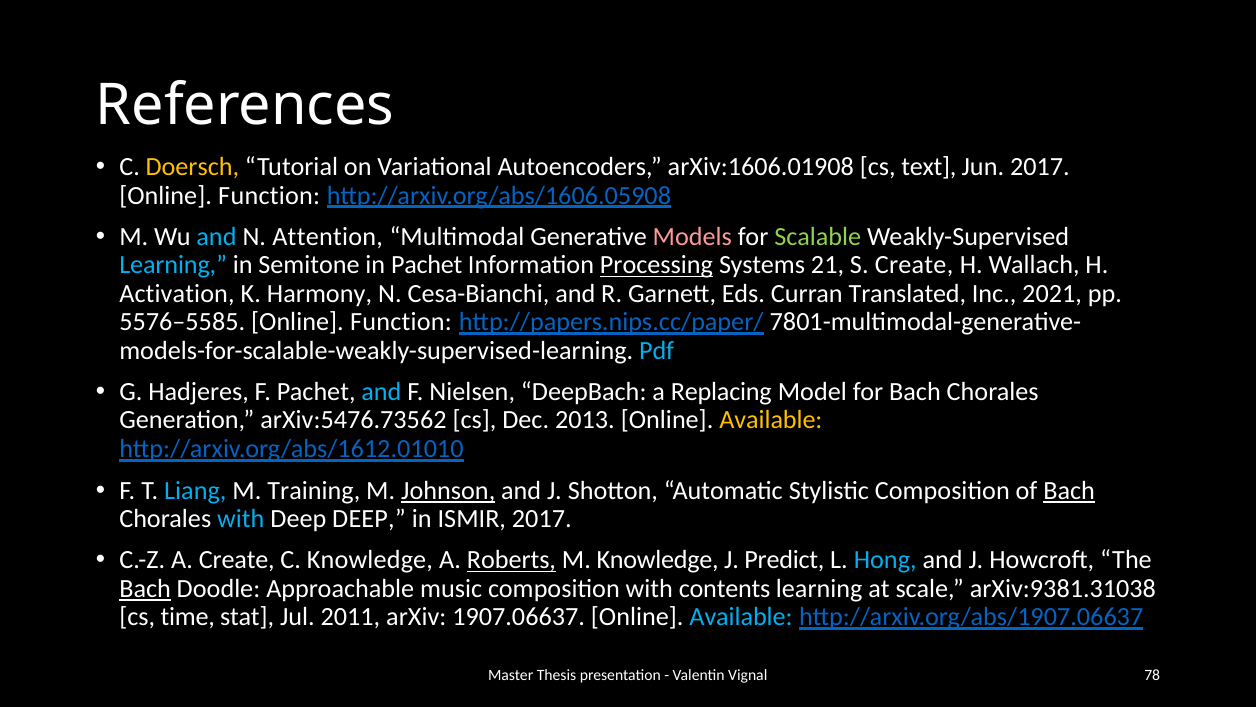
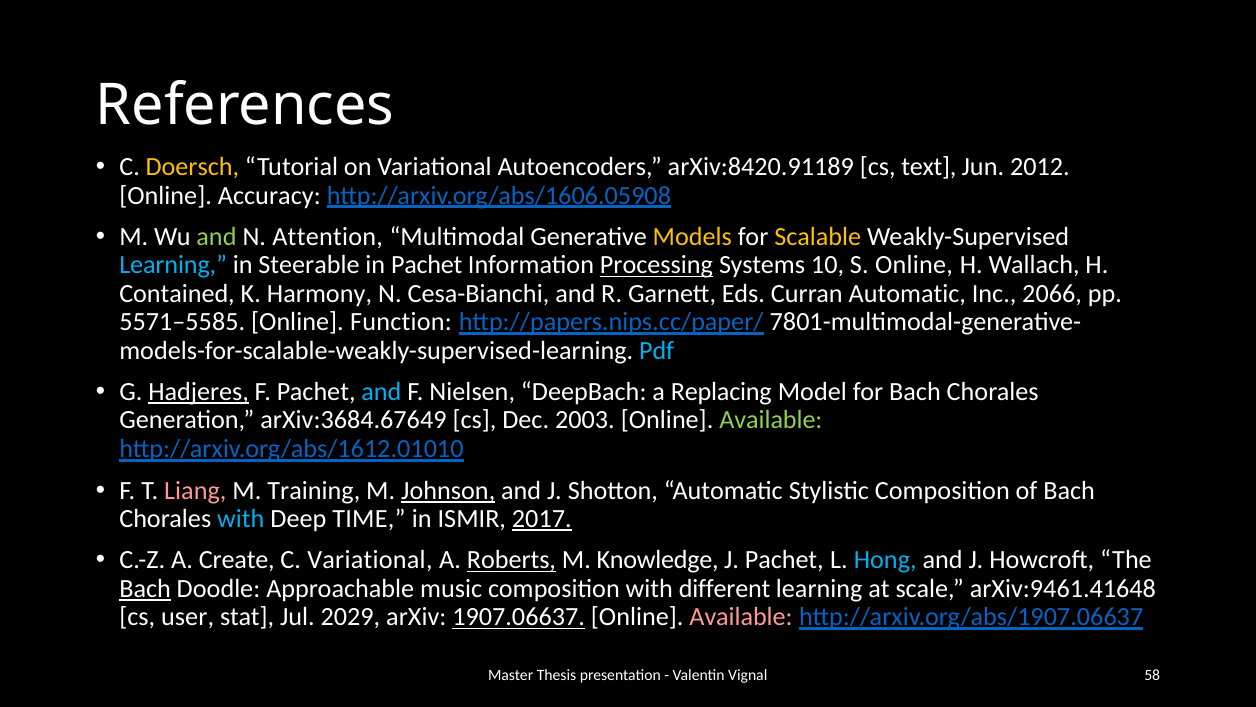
arXiv:1606.01908: arXiv:1606.01908 -> arXiv:8420.91189 (761, 167)
Jun 2017: 2017 -> 2012 (1040, 167)
Function: Function -> Accuracy (269, 195)
and colour: light blue -> light green (216, 237)
Models colour: pink -> yellow (692, 237)
Scalable colour: light green -> yellow (818, 237)
Semitone: Semitone -> Steerable (309, 265)
21: 21 -> 10 (828, 265)
S Create: Create -> Online (914, 265)
Activation: Activation -> Contained (177, 293)
Curran Translated: Translated -> Automatic (907, 293)
2021: 2021 -> 2066 (1052, 293)
5576–5585: 5576–5585 -> 5571–5585 (182, 322)
Hadjeres underline: none -> present (199, 392)
arXiv:5476.73562: arXiv:5476.73562 -> arXiv:3684.67649 (353, 420)
2013: 2013 -> 2003 (585, 420)
Available colour: yellow -> light green (771, 420)
Liang colour: light blue -> pink (195, 490)
Bach underline: present -> none (1069, 490)
Deep DEEP: DEEP -> TIME (369, 518)
2017 underline: none -> present (542, 518)
C Knowledge: Knowledge -> Variational (370, 560)
J Predict: Predict -> Pachet (784, 560)
contents: contents -> different (725, 588)
arXiv:9381.31038: arXiv:9381.31038 -> arXiv:9461.41648 (1063, 588)
time: time -> user (188, 617)
2011: 2011 -> 2029 (350, 617)
1907.06637 underline: none -> present (519, 617)
Available colour: light blue -> pink (741, 617)
78: 78 -> 58 (1152, 675)
